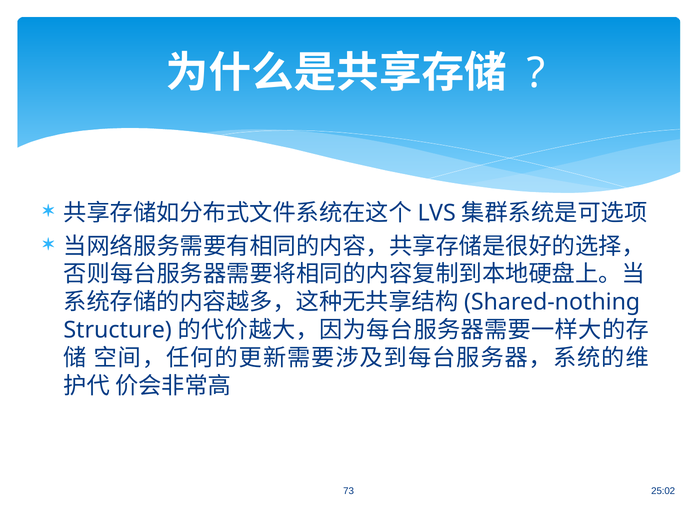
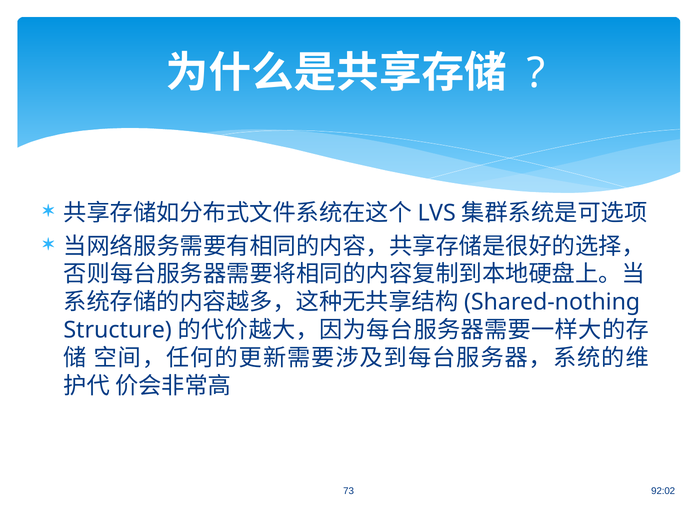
25:02: 25:02 -> 92:02 (663, 491)
